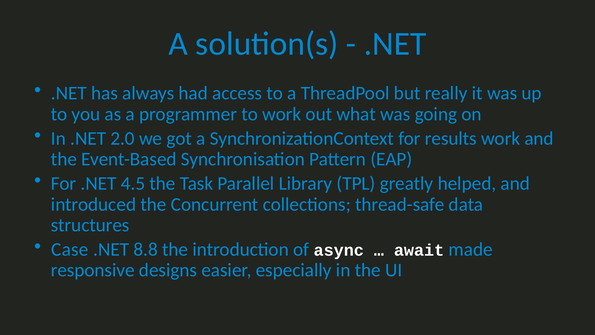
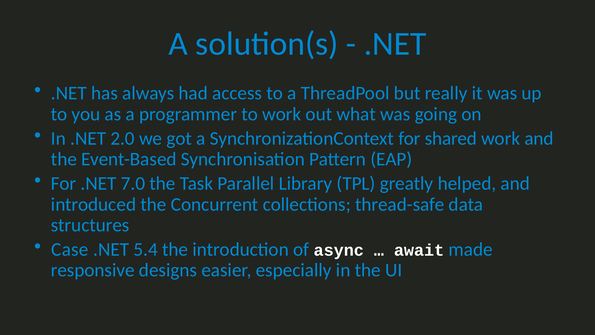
results: results -> shared (451, 138)
4.5: 4.5 -> 7.0 (133, 183)
8.8: 8.8 -> 5.4 (146, 249)
